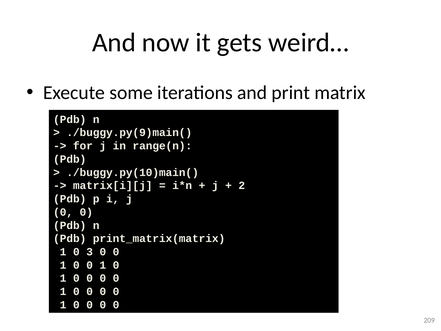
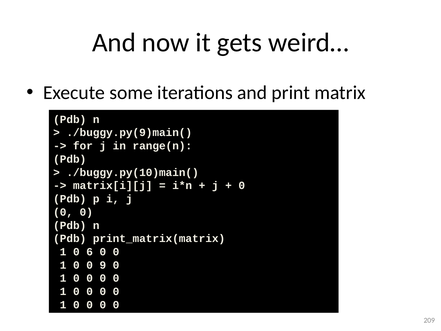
2: 2 -> 0 (242, 186)
3: 3 -> 6 (90, 252)
1 0 0 1: 1 -> 9 (103, 265)
